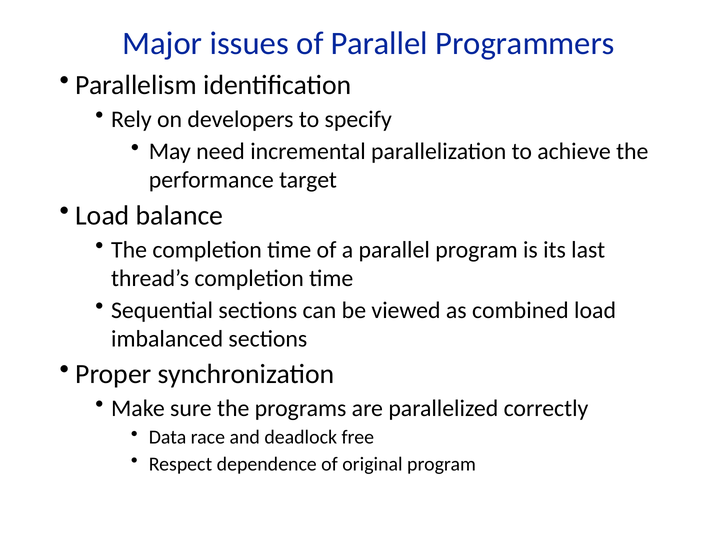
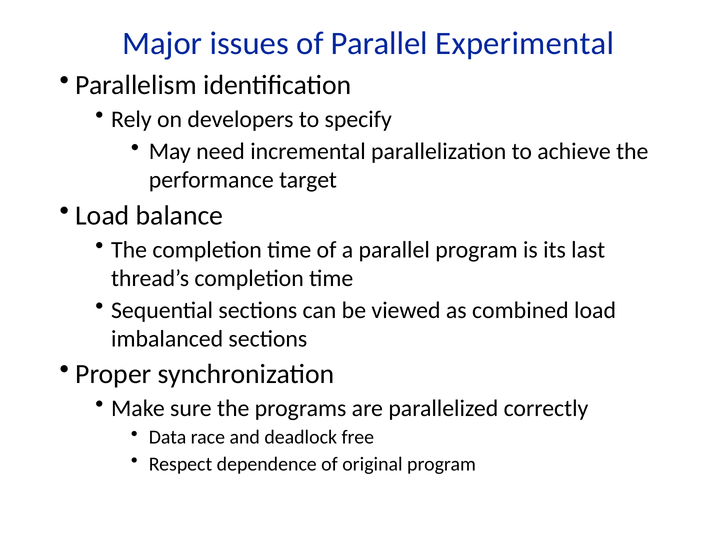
Programmers: Programmers -> Experimental (525, 43)
